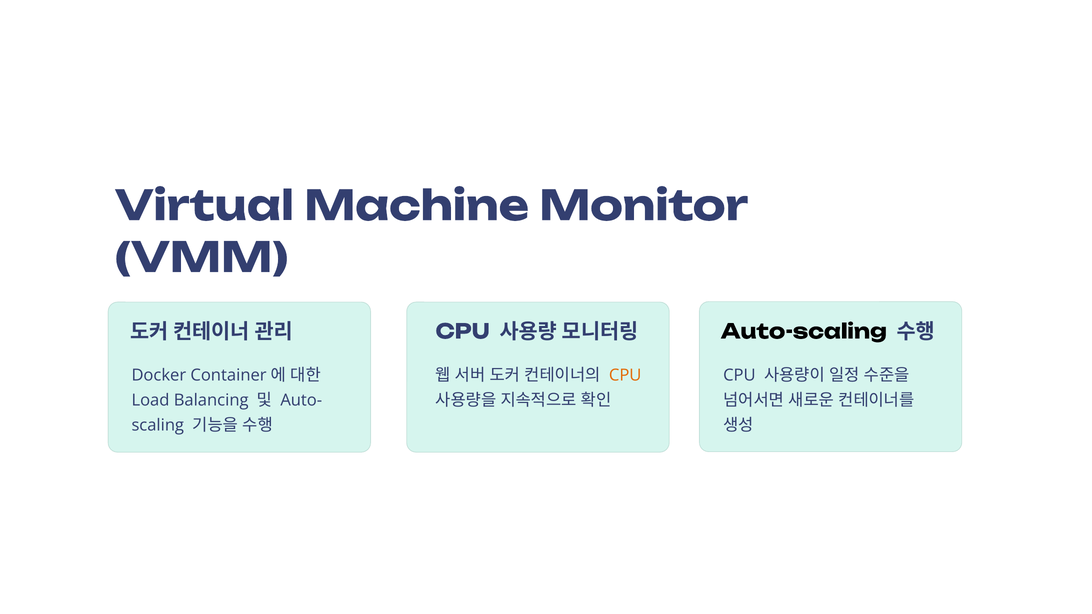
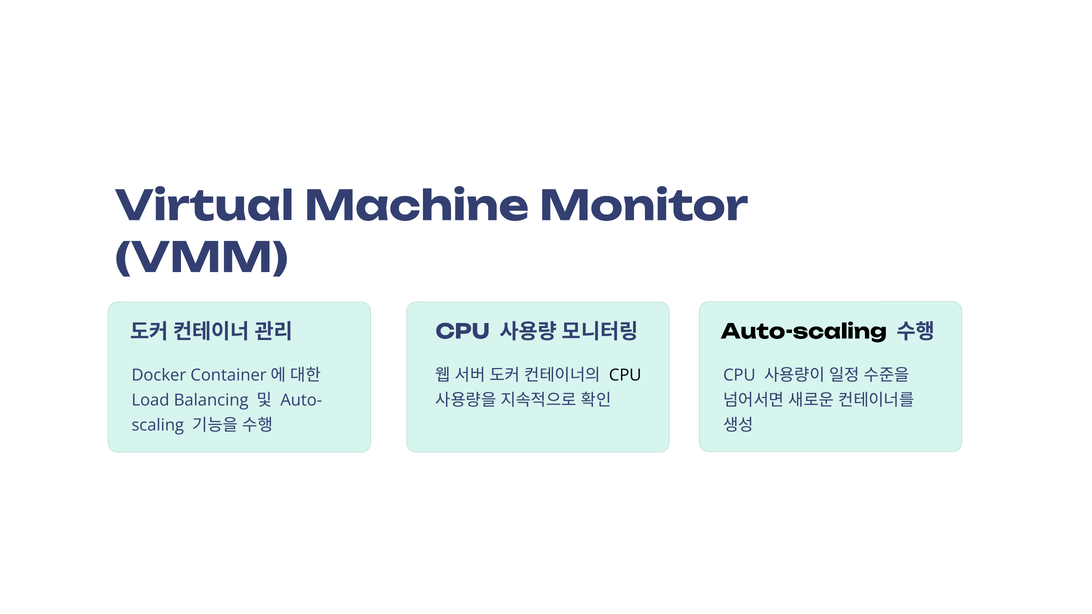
CPU colour: orange -> black (625, 376)
